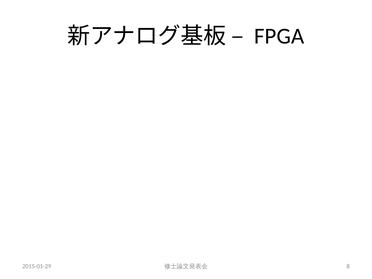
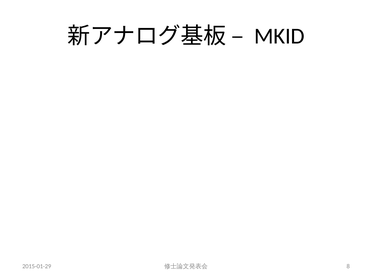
FPGA: FPGA -> MKID (279, 36)
